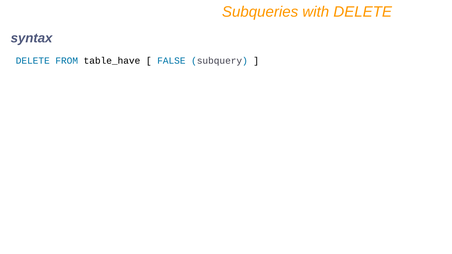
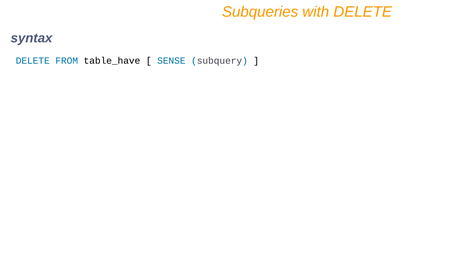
FALSE: FALSE -> SENSE (171, 61)
